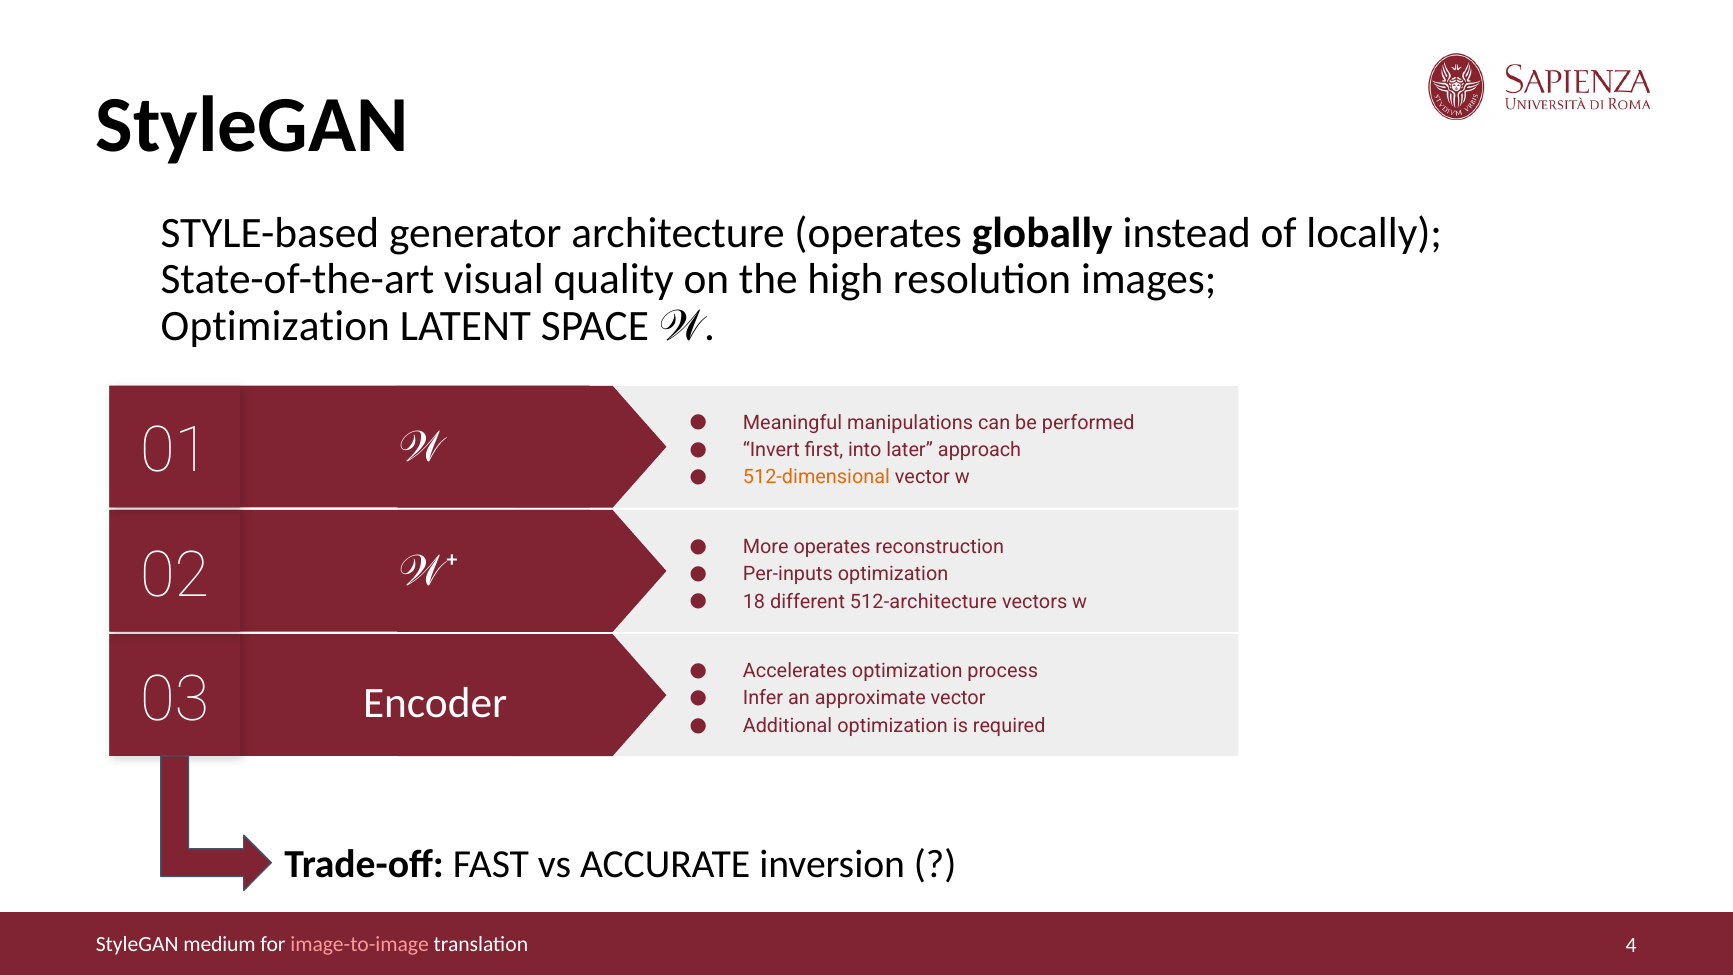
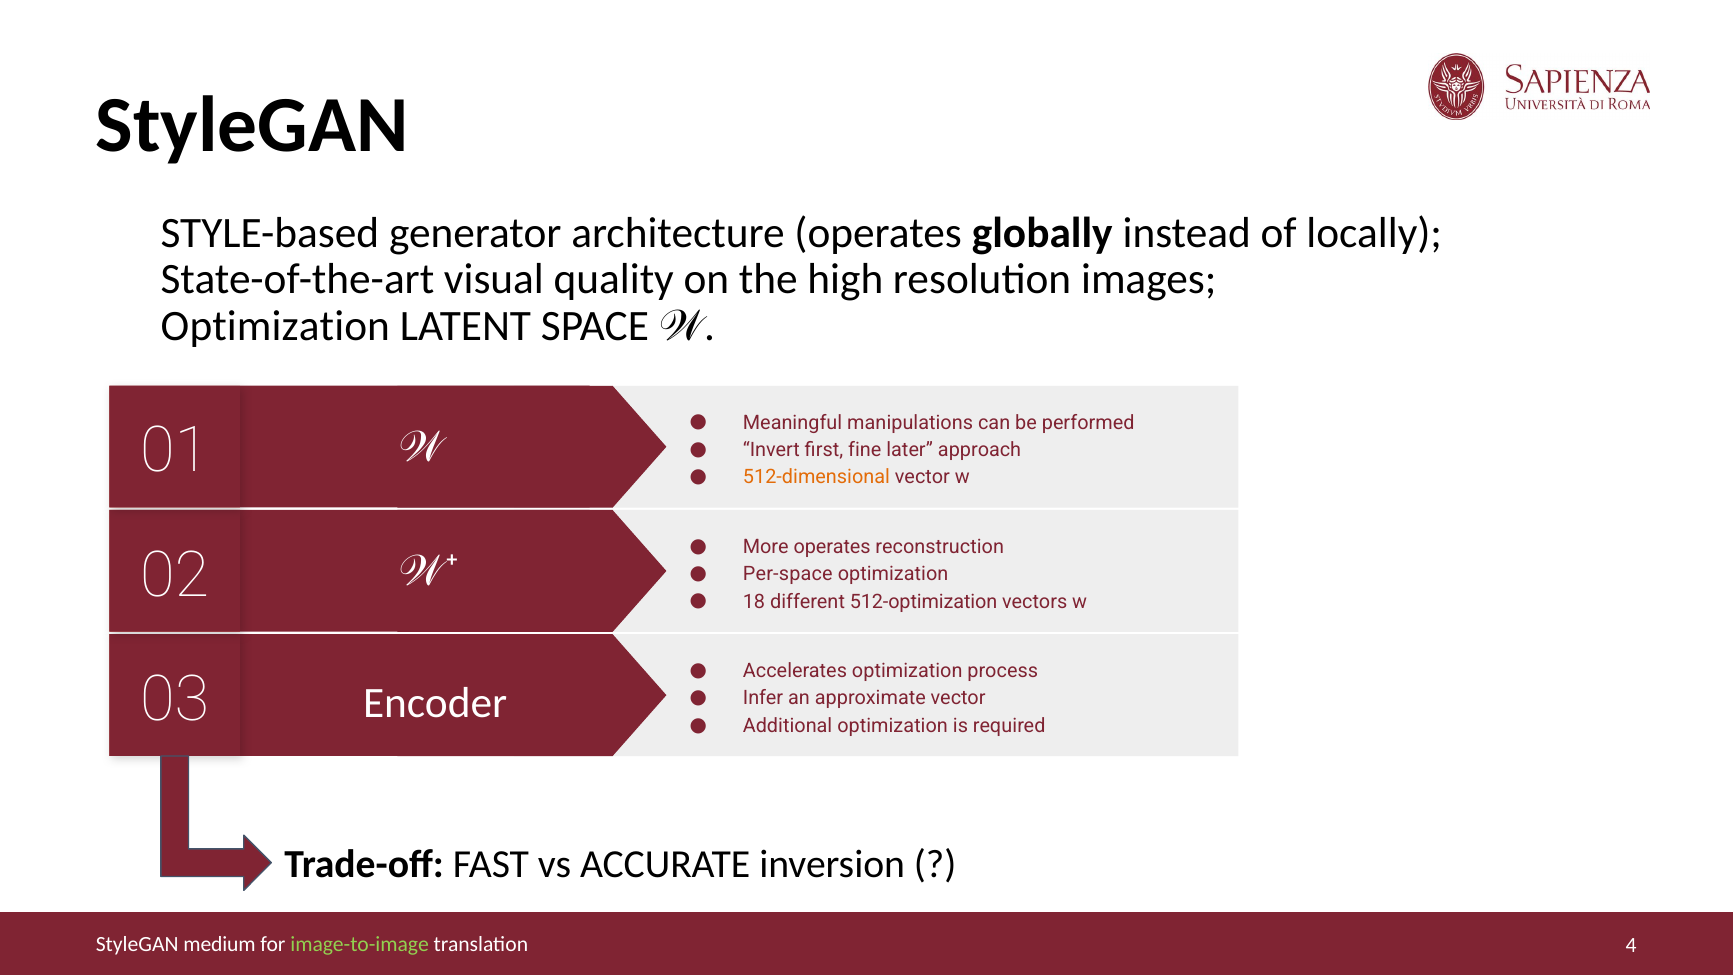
into: into -> fine (865, 450)
Per-inputs: Per-inputs -> Per-space (788, 574)
512-architecture: 512-architecture -> 512-optimization (924, 601)
image-to-image colour: pink -> light green (360, 944)
